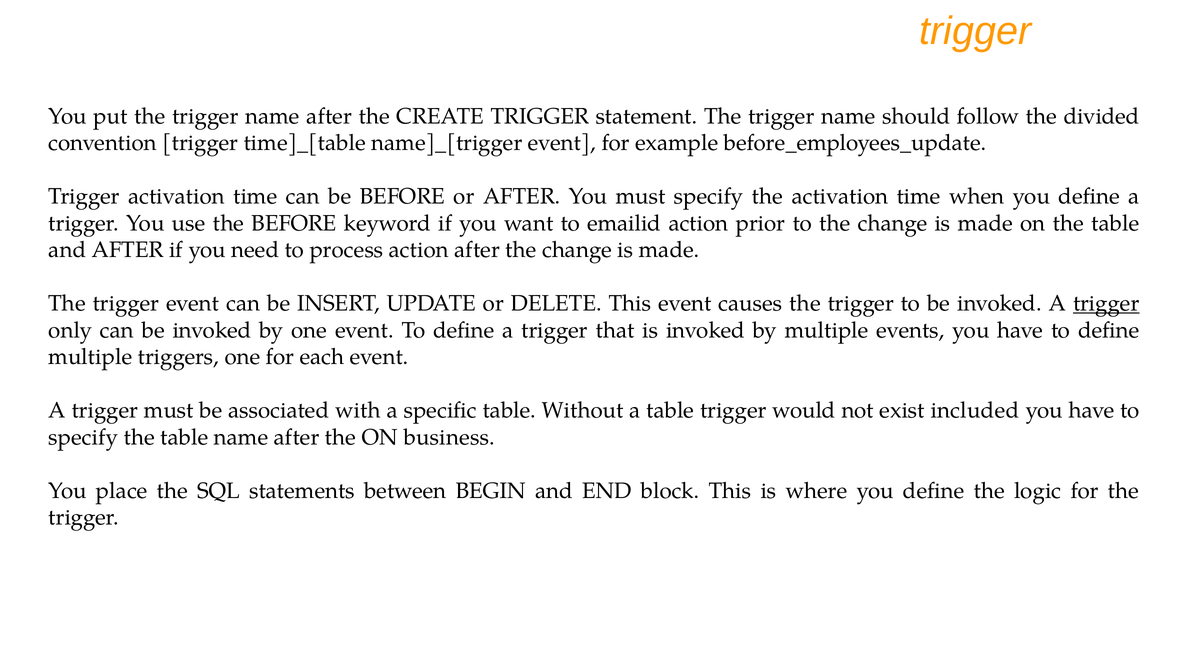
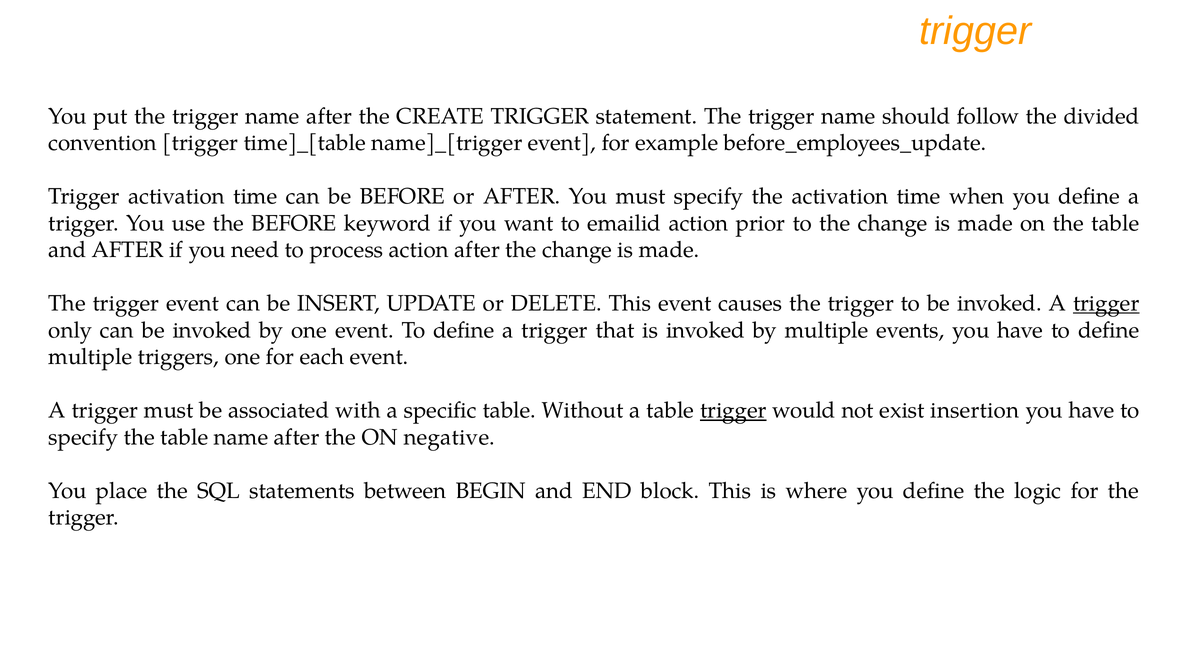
trigger underline: none -> present (733, 410)
included: included -> insertion (975, 410)
business: business -> negative (449, 437)
